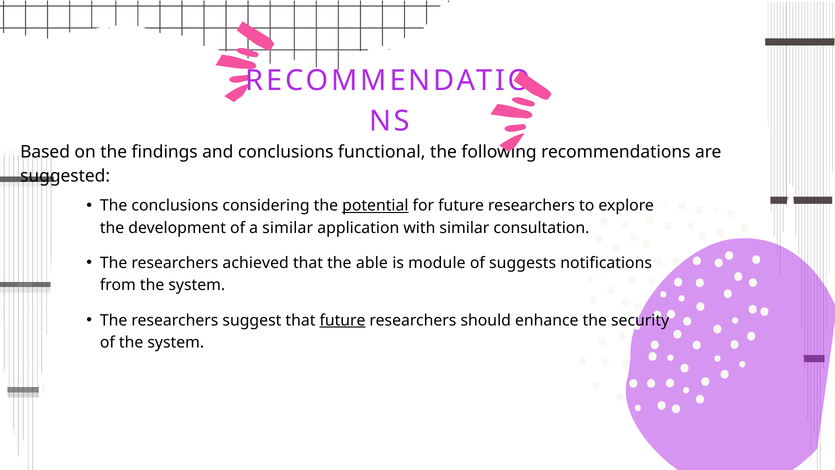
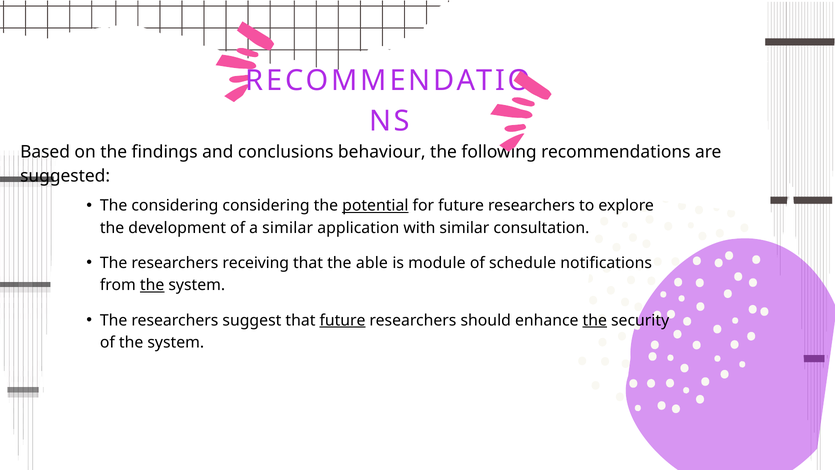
functional: functional -> behaviour (382, 152)
The conclusions: conclusions -> considering (175, 206)
achieved: achieved -> receiving (256, 263)
suggests: suggests -> schedule (523, 263)
the underline: none -> present (152, 285)
the underline: none -> present (595, 320)
